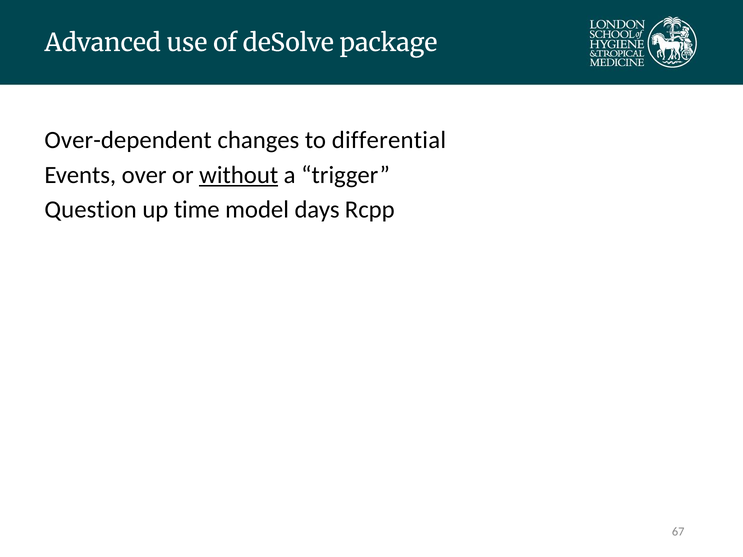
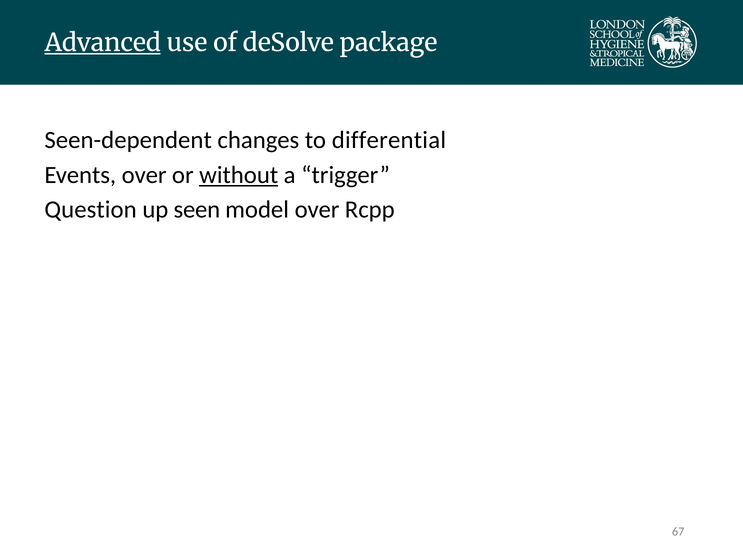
Advanced underline: none -> present (103, 43)
Over-dependent: Over-dependent -> Seen-dependent (128, 140)
time: time -> seen (197, 210)
model days: days -> over (317, 210)
